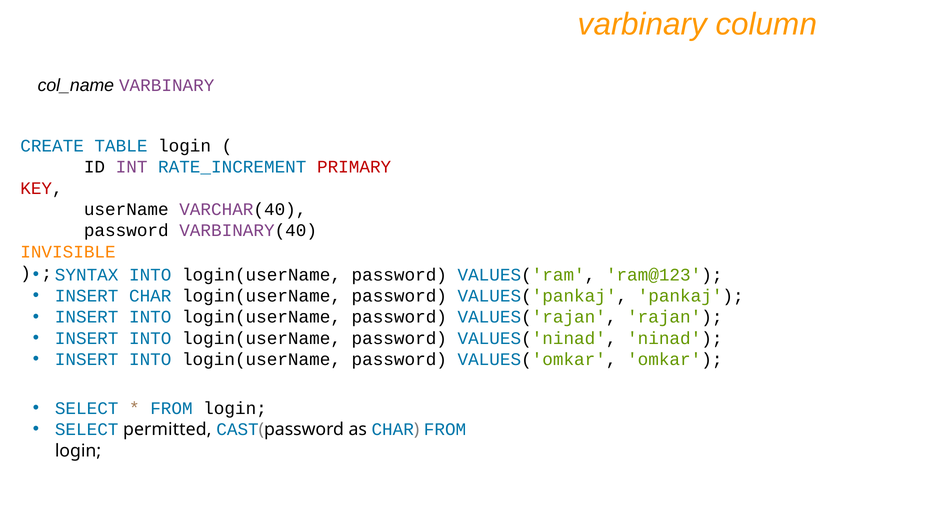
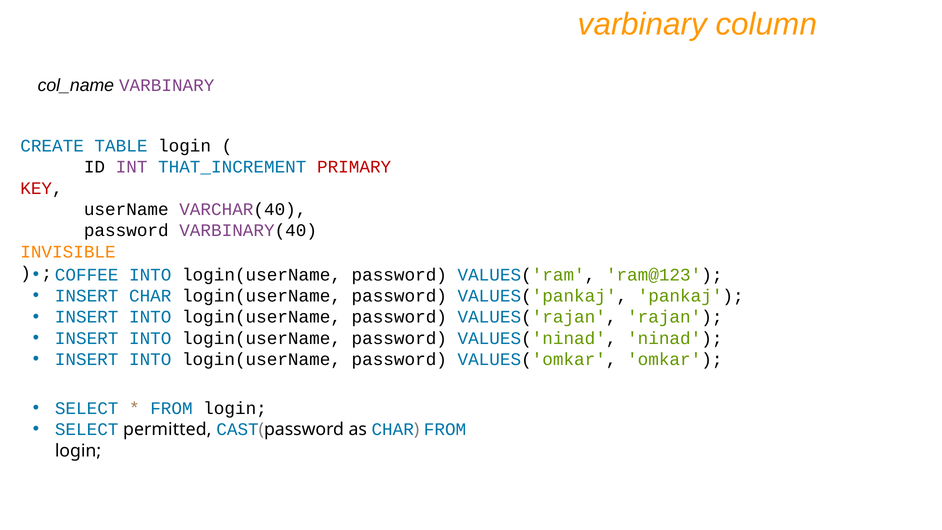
RATE_INCREMENT: RATE_INCREMENT -> THAT_INCREMENT (232, 167)
SYNTAX: SYNTAX -> COFFEE (87, 275)
